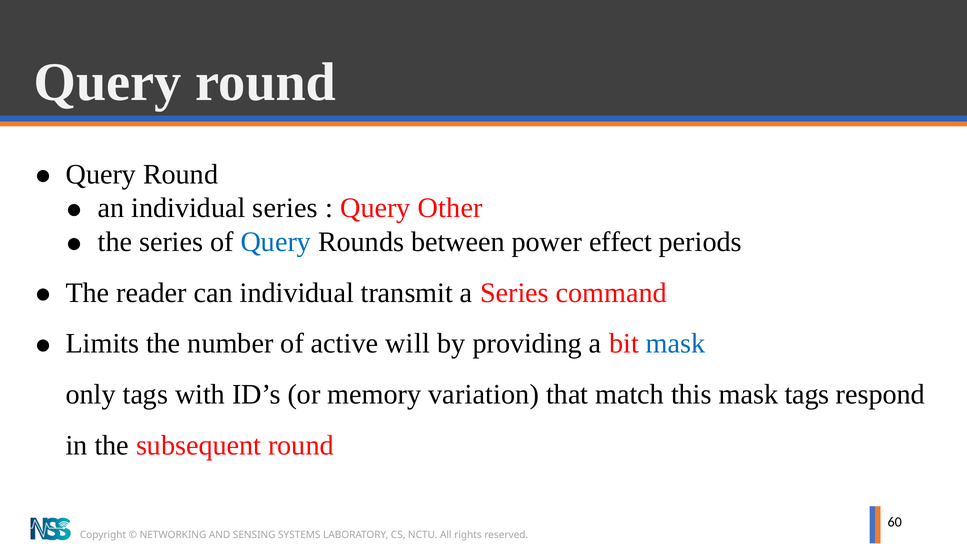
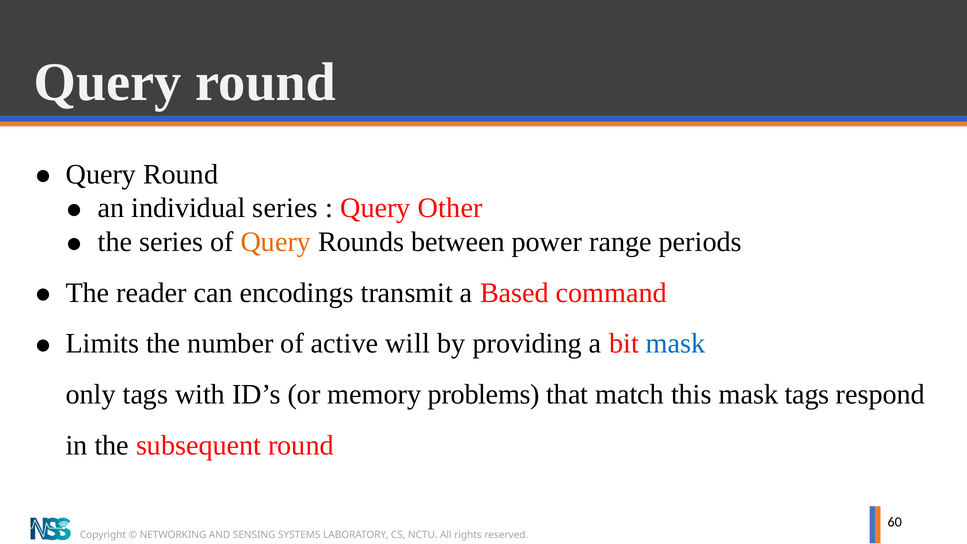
Query colour: blue -> orange (276, 242)
effect: effect -> range (620, 242)
can individual: individual -> encodings (297, 293)
a Series: Series -> Based (514, 293)
variation: variation -> problems (484, 394)
